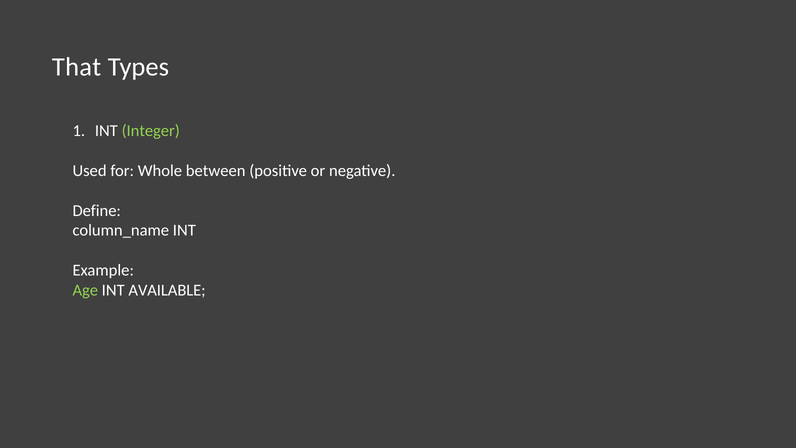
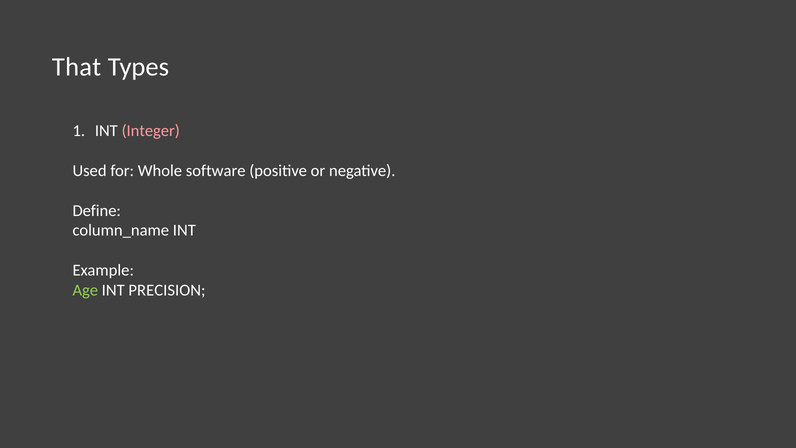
Integer colour: light green -> pink (151, 131)
between: between -> software (216, 171)
AVAILABLE: AVAILABLE -> PRECISION (167, 290)
